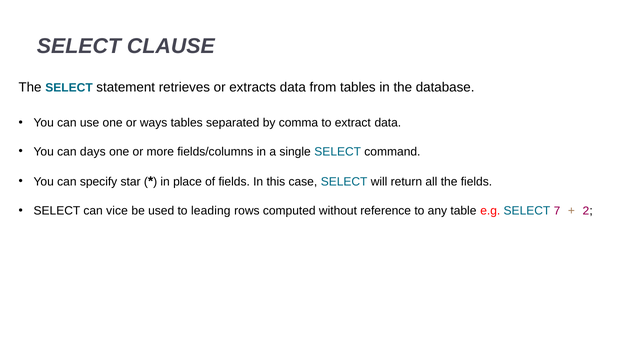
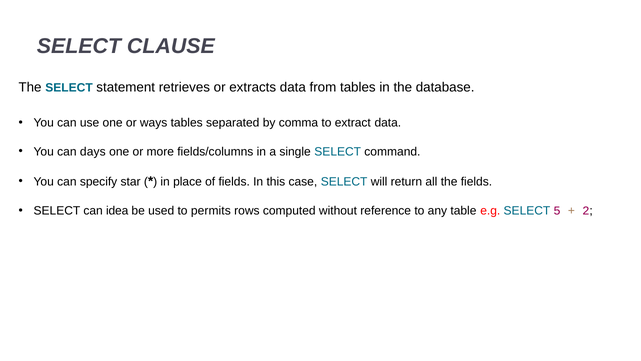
vice: vice -> idea (117, 211)
leading: leading -> permits (211, 211)
7: 7 -> 5 (557, 211)
